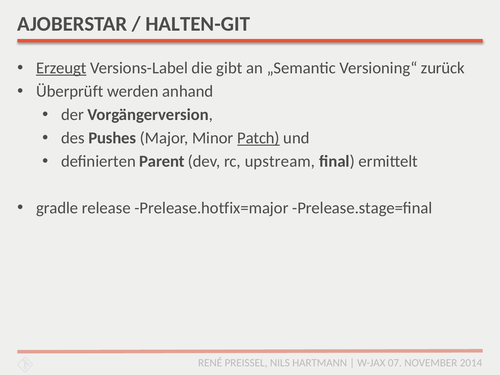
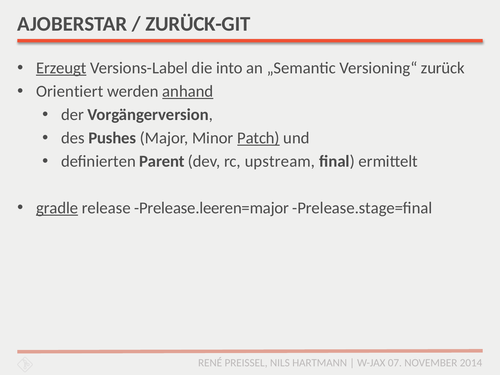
HALTEN-GIT: HALTEN-GIT -> ZURÜCK-GIT (198, 24)
gibt: gibt -> into (229, 68)
Überprüft: Überprüft -> Orientiert (70, 91)
anhand underline: none -> present (188, 91)
gradle underline: none -> present (57, 208)
Prelease.hotfix=major: Prelease.hotfix=major -> Prelease.leeren=major (212, 208)
